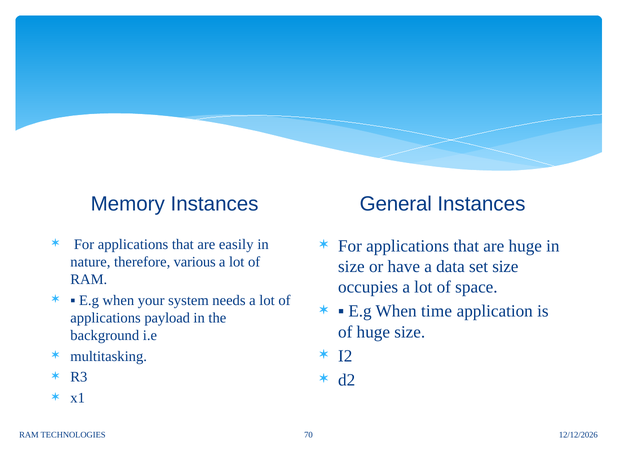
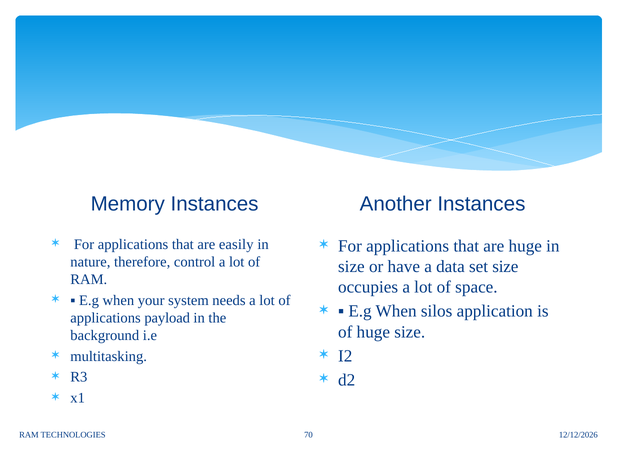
General: General -> Another (396, 204)
various: various -> control (195, 262)
time: time -> silos (437, 311)
